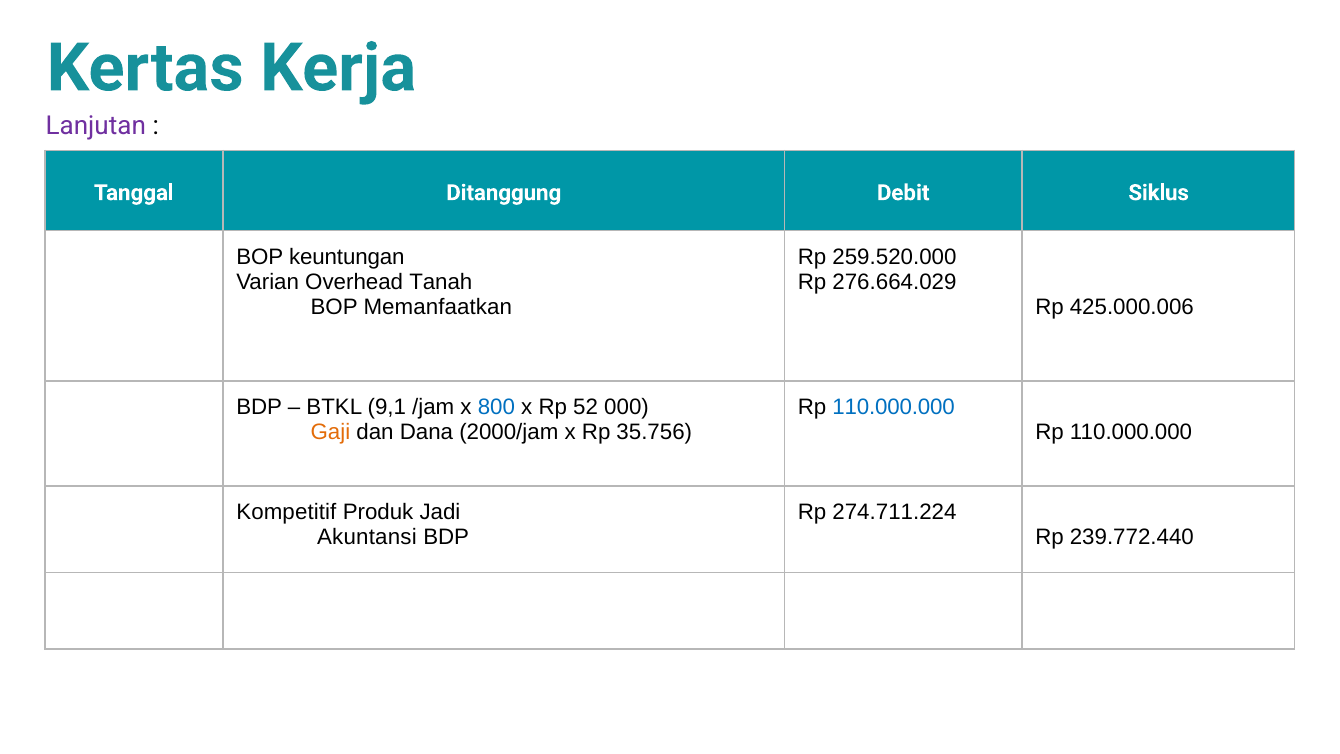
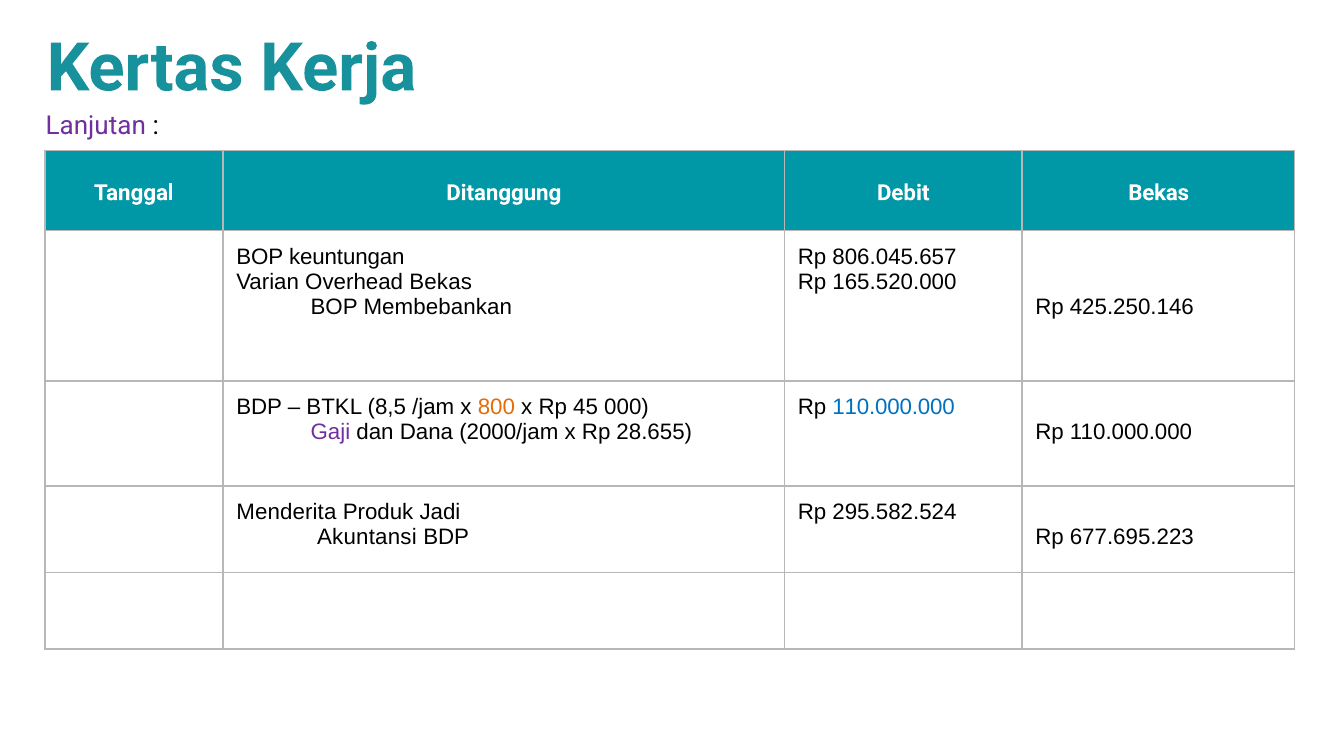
Debit Siklus: Siklus -> Bekas (1159, 193)
259.520.000: 259.520.000 -> 806.045.657 (894, 257)
Overhead Tanah: Tanah -> Bekas (441, 282)
276.664.029: 276.664.029 -> 165.520.000 (894, 282)
Memanfaatkan: Memanfaatkan -> Membebankan (438, 307)
425.000.006: 425.000.006 -> 425.250.146 (1132, 307)
9,1: 9,1 -> 8,5 (387, 407)
800 colour: blue -> orange (496, 407)
52: 52 -> 45 (586, 407)
Gaji colour: orange -> purple (330, 432)
35.756: 35.756 -> 28.655 (654, 432)
Kompetitif: Kompetitif -> Menderita (286, 512)
274.711.224: 274.711.224 -> 295.582.524 (894, 512)
239.772.440: 239.772.440 -> 677.695.223 (1132, 537)
